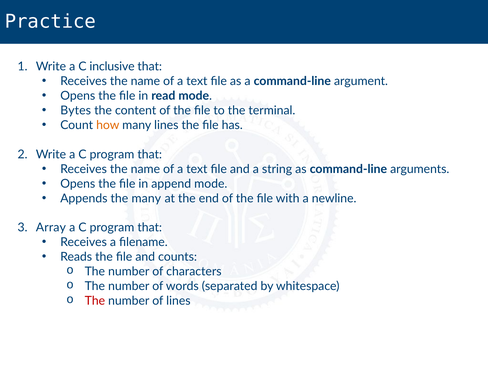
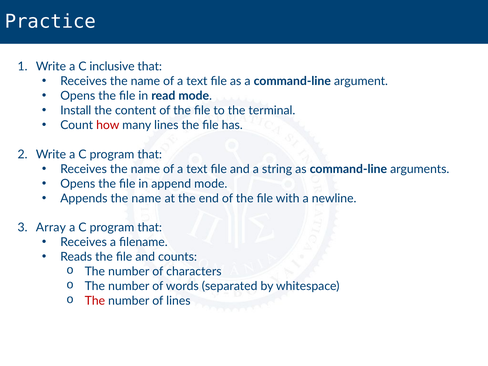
Bytes: Bytes -> Install (76, 111)
how colour: orange -> red (108, 125)
Appends the many: many -> name (146, 198)
